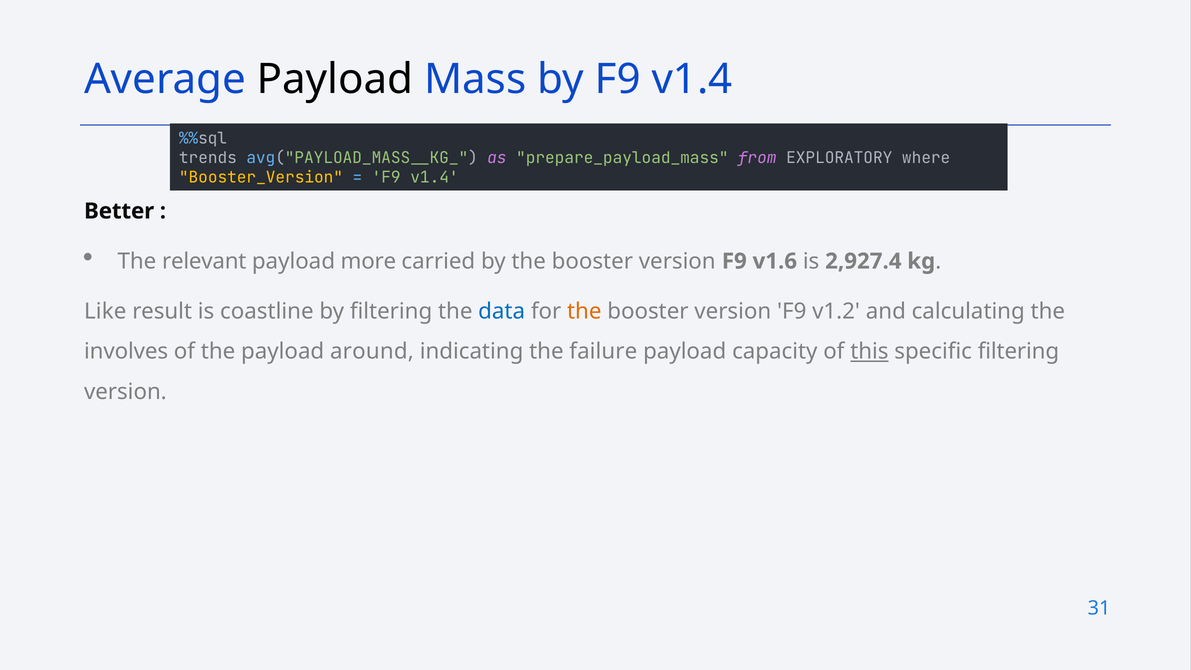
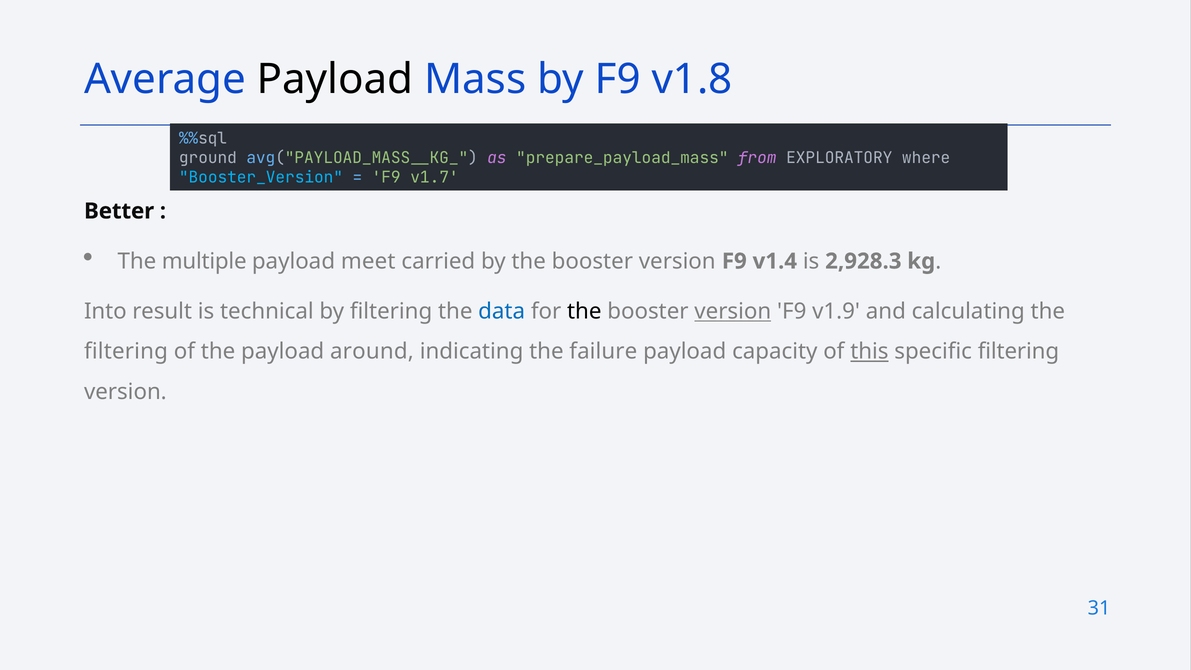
by F9 v1.4: v1.4 -> v1.8 (692, 80)
trends: trends -> ground (208, 158)
Booster_Version colour: yellow -> light blue (261, 177)
v1.4: v1.4 -> v1.7 (434, 177)
relevant: relevant -> multiple (204, 261)
more: more -> meet (368, 261)
v1.6: v1.6 -> v1.4 (775, 261)
2,927.4: 2,927.4 -> 2,928.3 (863, 261)
Like: Like -> Into (105, 311)
coastline: coastline -> technical (267, 311)
the colour: orange -> black (584, 311)
version underline: none -> present (733, 311)
v1.2: v1.2 -> v1.9 (836, 311)
involves: involves -> filtering (126, 352)
